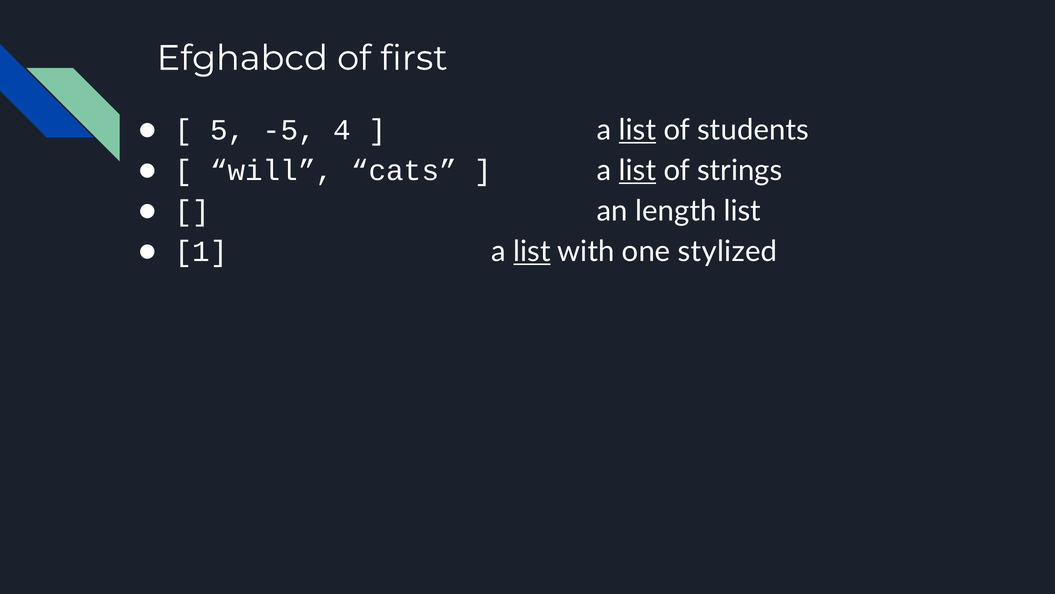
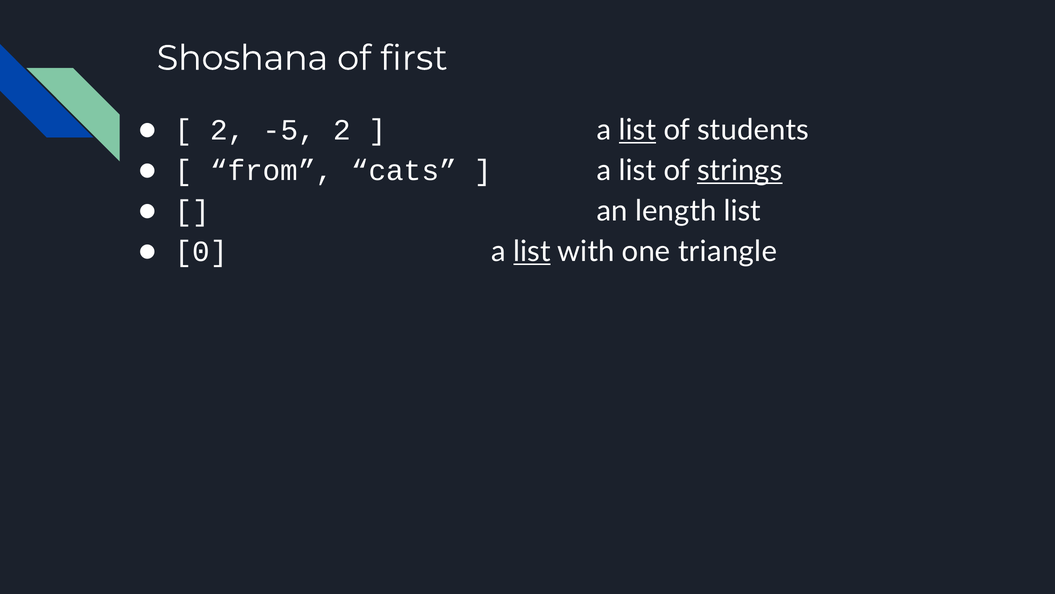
Efghabcd: Efghabcd -> Shoshana (242, 58)
5: 5 -> 2 (228, 130)
-5 4: 4 -> 2 (342, 130)
will: will -> from (272, 170)
list underline: present -> none (637, 170)
strings underline: none -> present (740, 170)
1: 1 -> 0 (201, 251)
stylized: stylized -> triangle (728, 251)
